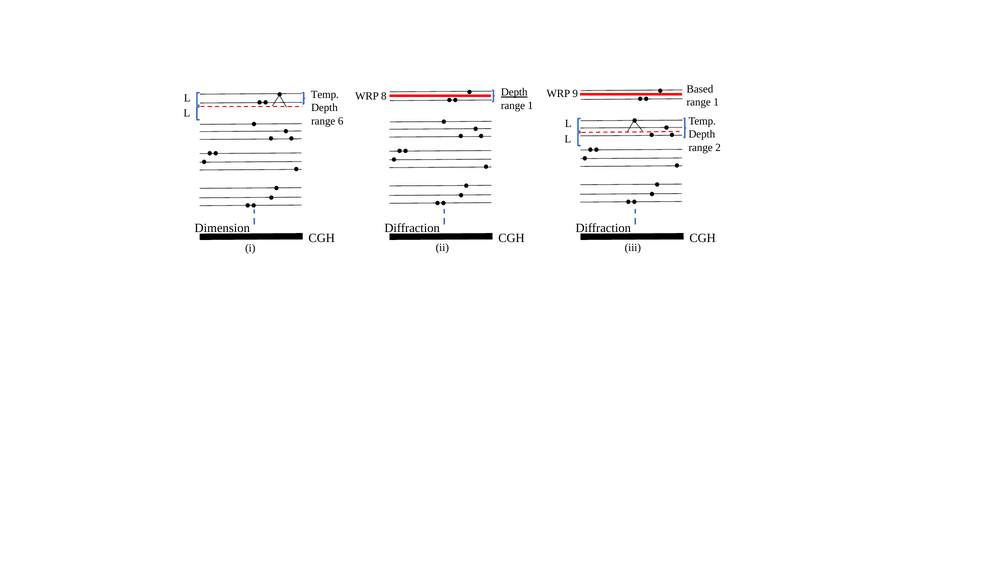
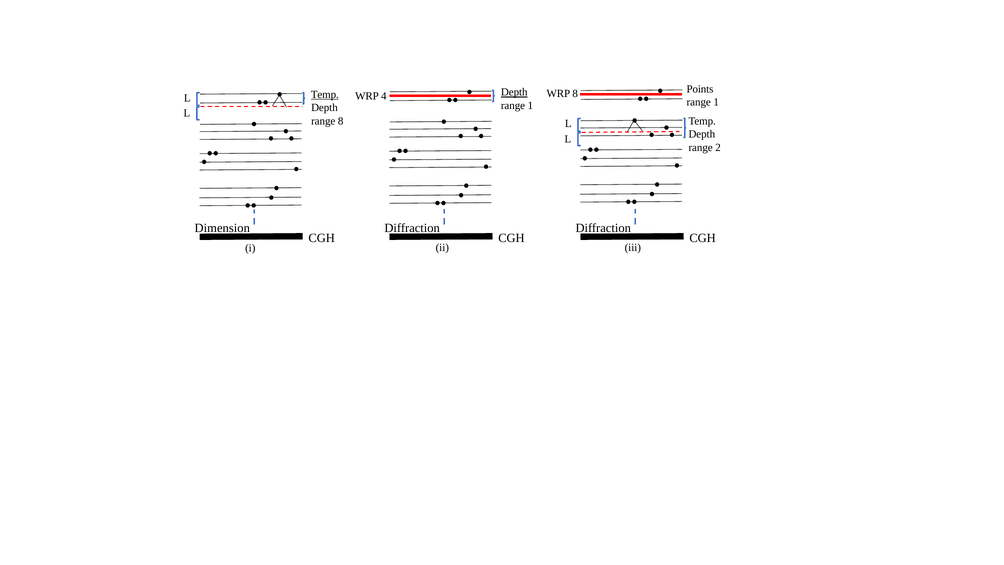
Based: Based -> Points (700, 89)
WRP 9: 9 -> 8 (575, 94)
Temp underline: none -> present (325, 95)
8: 8 -> 4 (384, 96)
range 6: 6 -> 8 (341, 121)
